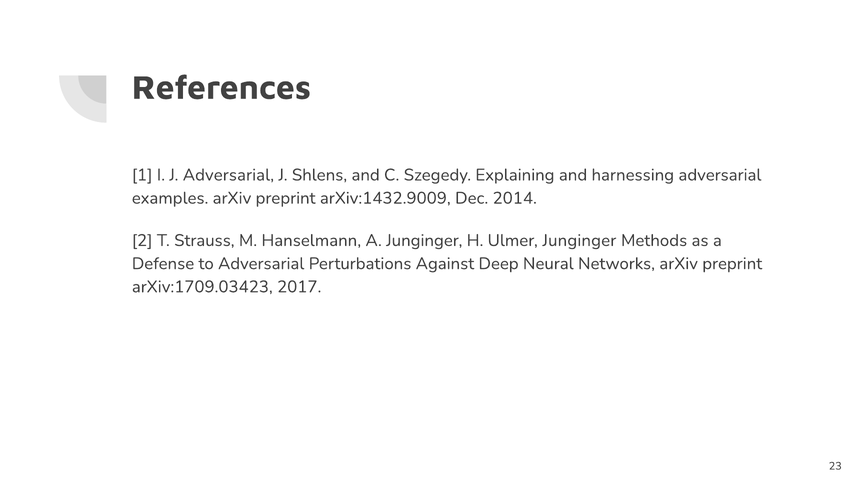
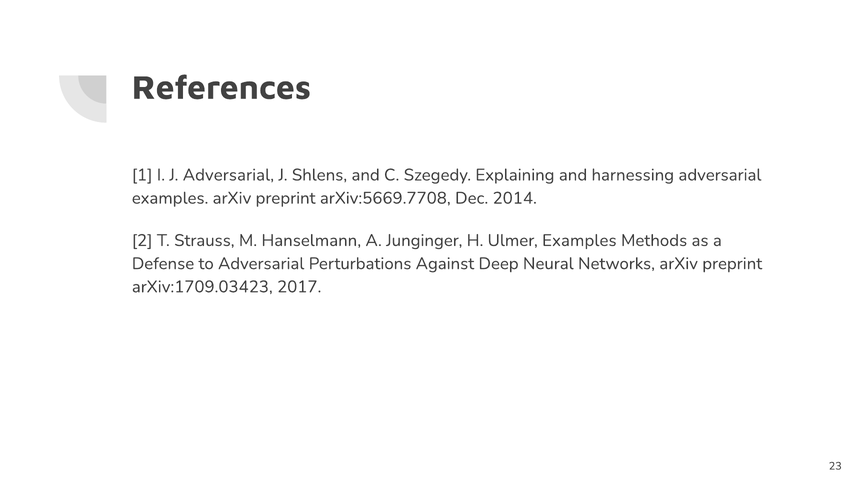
arXiv:1432.9009: arXiv:1432.9009 -> arXiv:5669.7708 (385, 198)
Ulmer Junginger: Junginger -> Examples (579, 240)
